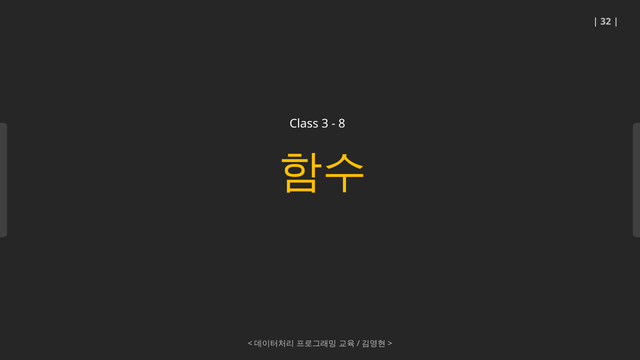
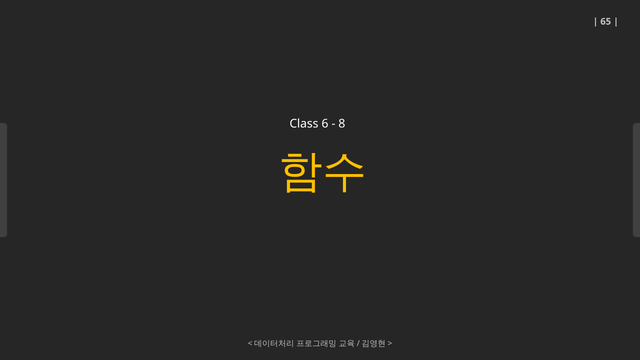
32: 32 -> 65 (606, 22)
3: 3 -> 6 (325, 124)
